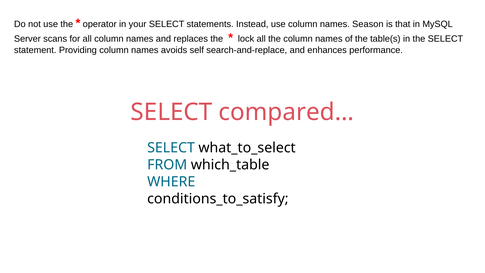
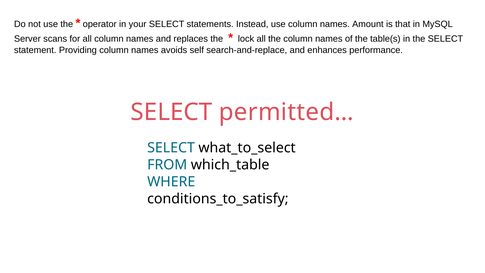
Season: Season -> Amount (368, 24)
compared…: compared… -> permitted… (286, 112)
